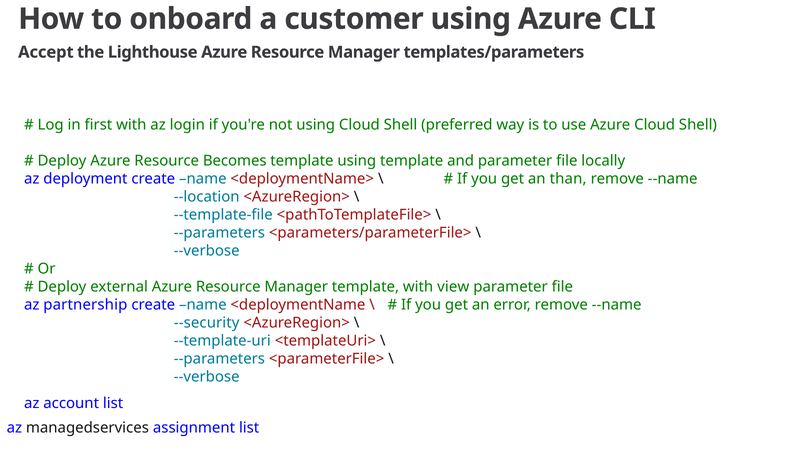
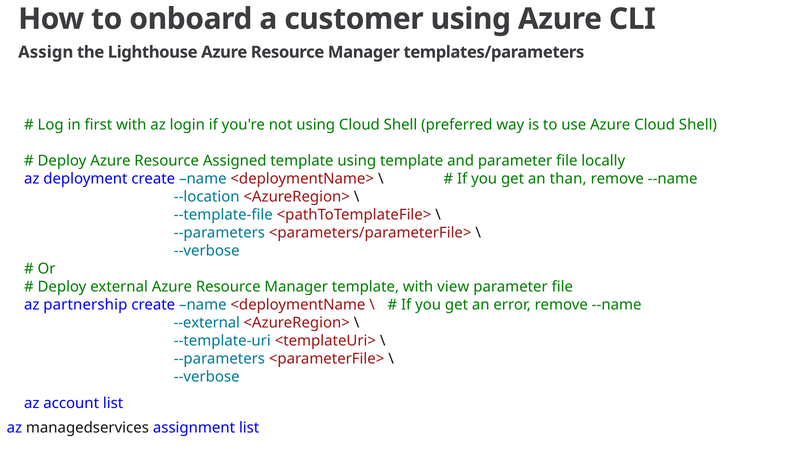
Accept: Accept -> Assign (46, 52)
Becomes: Becomes -> Assigned (235, 160)
--security: --security -> --external (207, 322)
